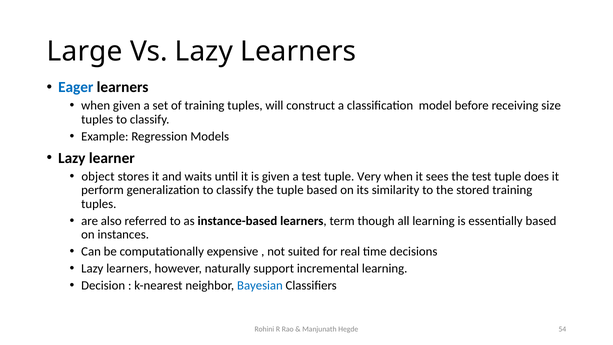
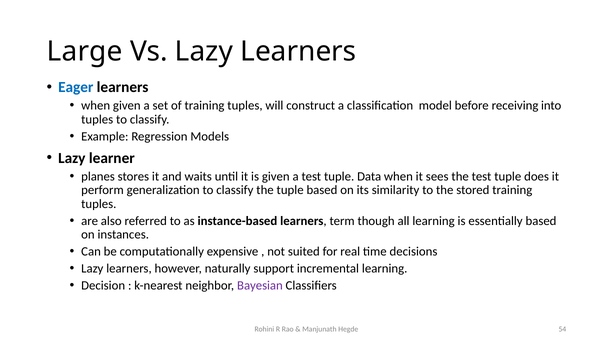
size: size -> into (551, 106)
object: object -> planes (98, 176)
Very: Very -> Data (369, 176)
Bayesian colour: blue -> purple (260, 286)
